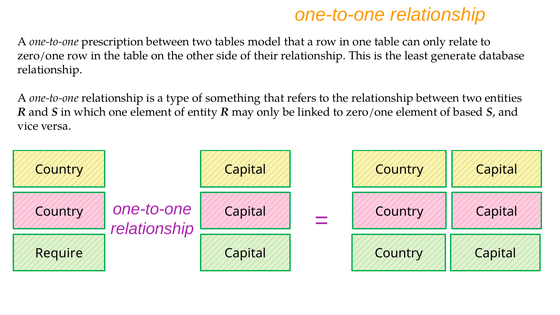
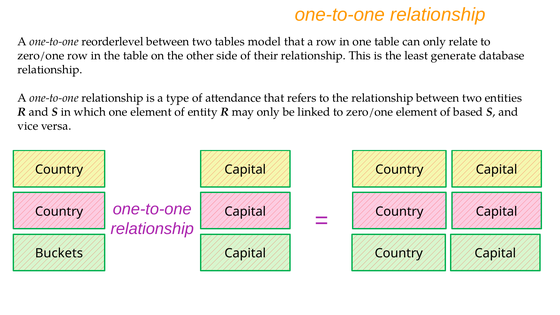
prescription: prescription -> reorderlevel (113, 42)
something: something -> attendance (233, 98)
Require: Require -> Buckets (59, 253)
